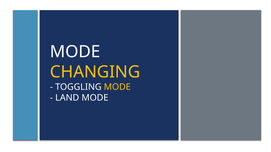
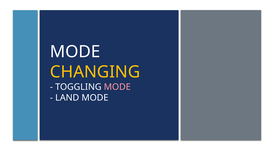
MODE colour: yellow -> pink (117, 87)
